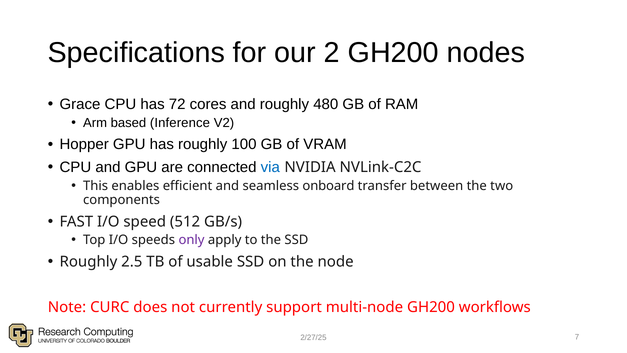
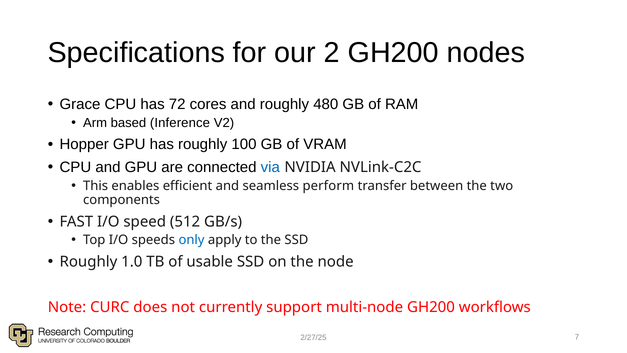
onboard: onboard -> perform (328, 186)
only colour: purple -> blue (192, 240)
2.5: 2.5 -> 1.0 (132, 261)
